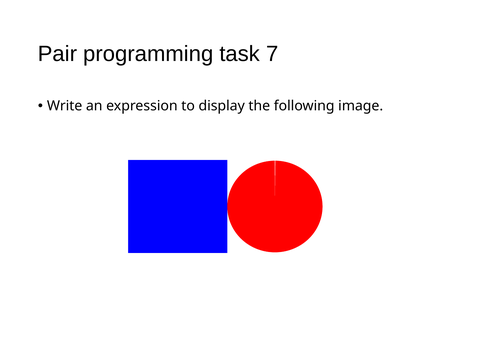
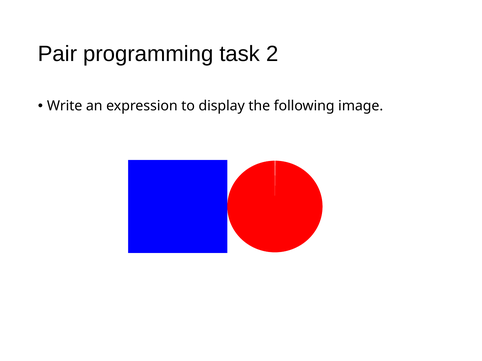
7: 7 -> 2 (272, 54)
